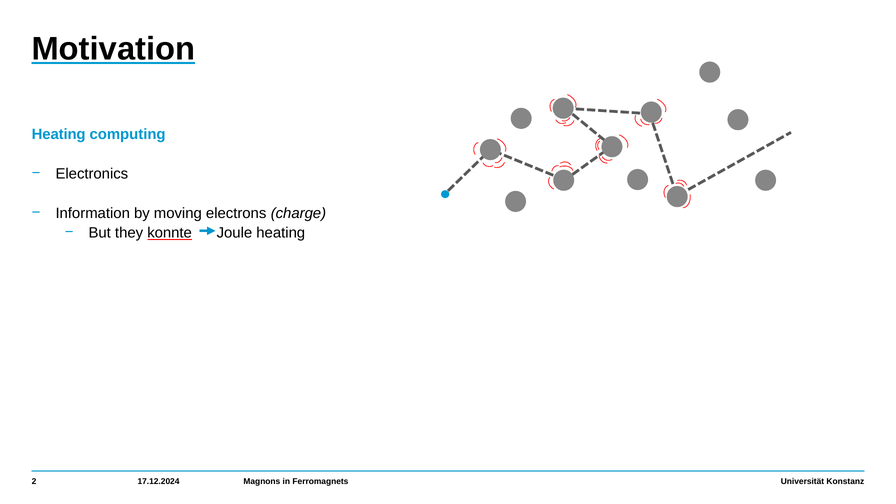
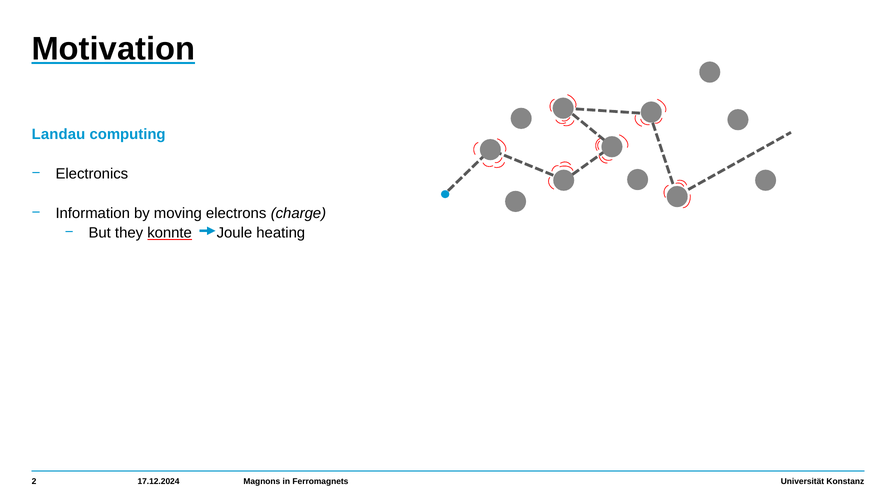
Heating: Heating -> Landau (59, 134)
